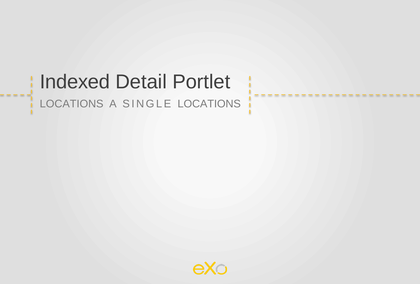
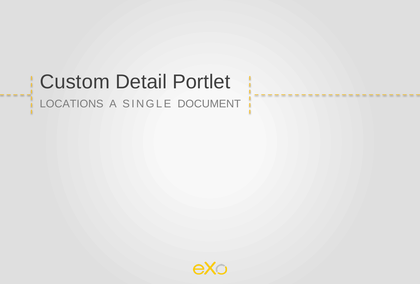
Indexed: Indexed -> Custom (75, 82)
SINGLE LOCATIONS: LOCATIONS -> DOCUMENT (209, 104)
